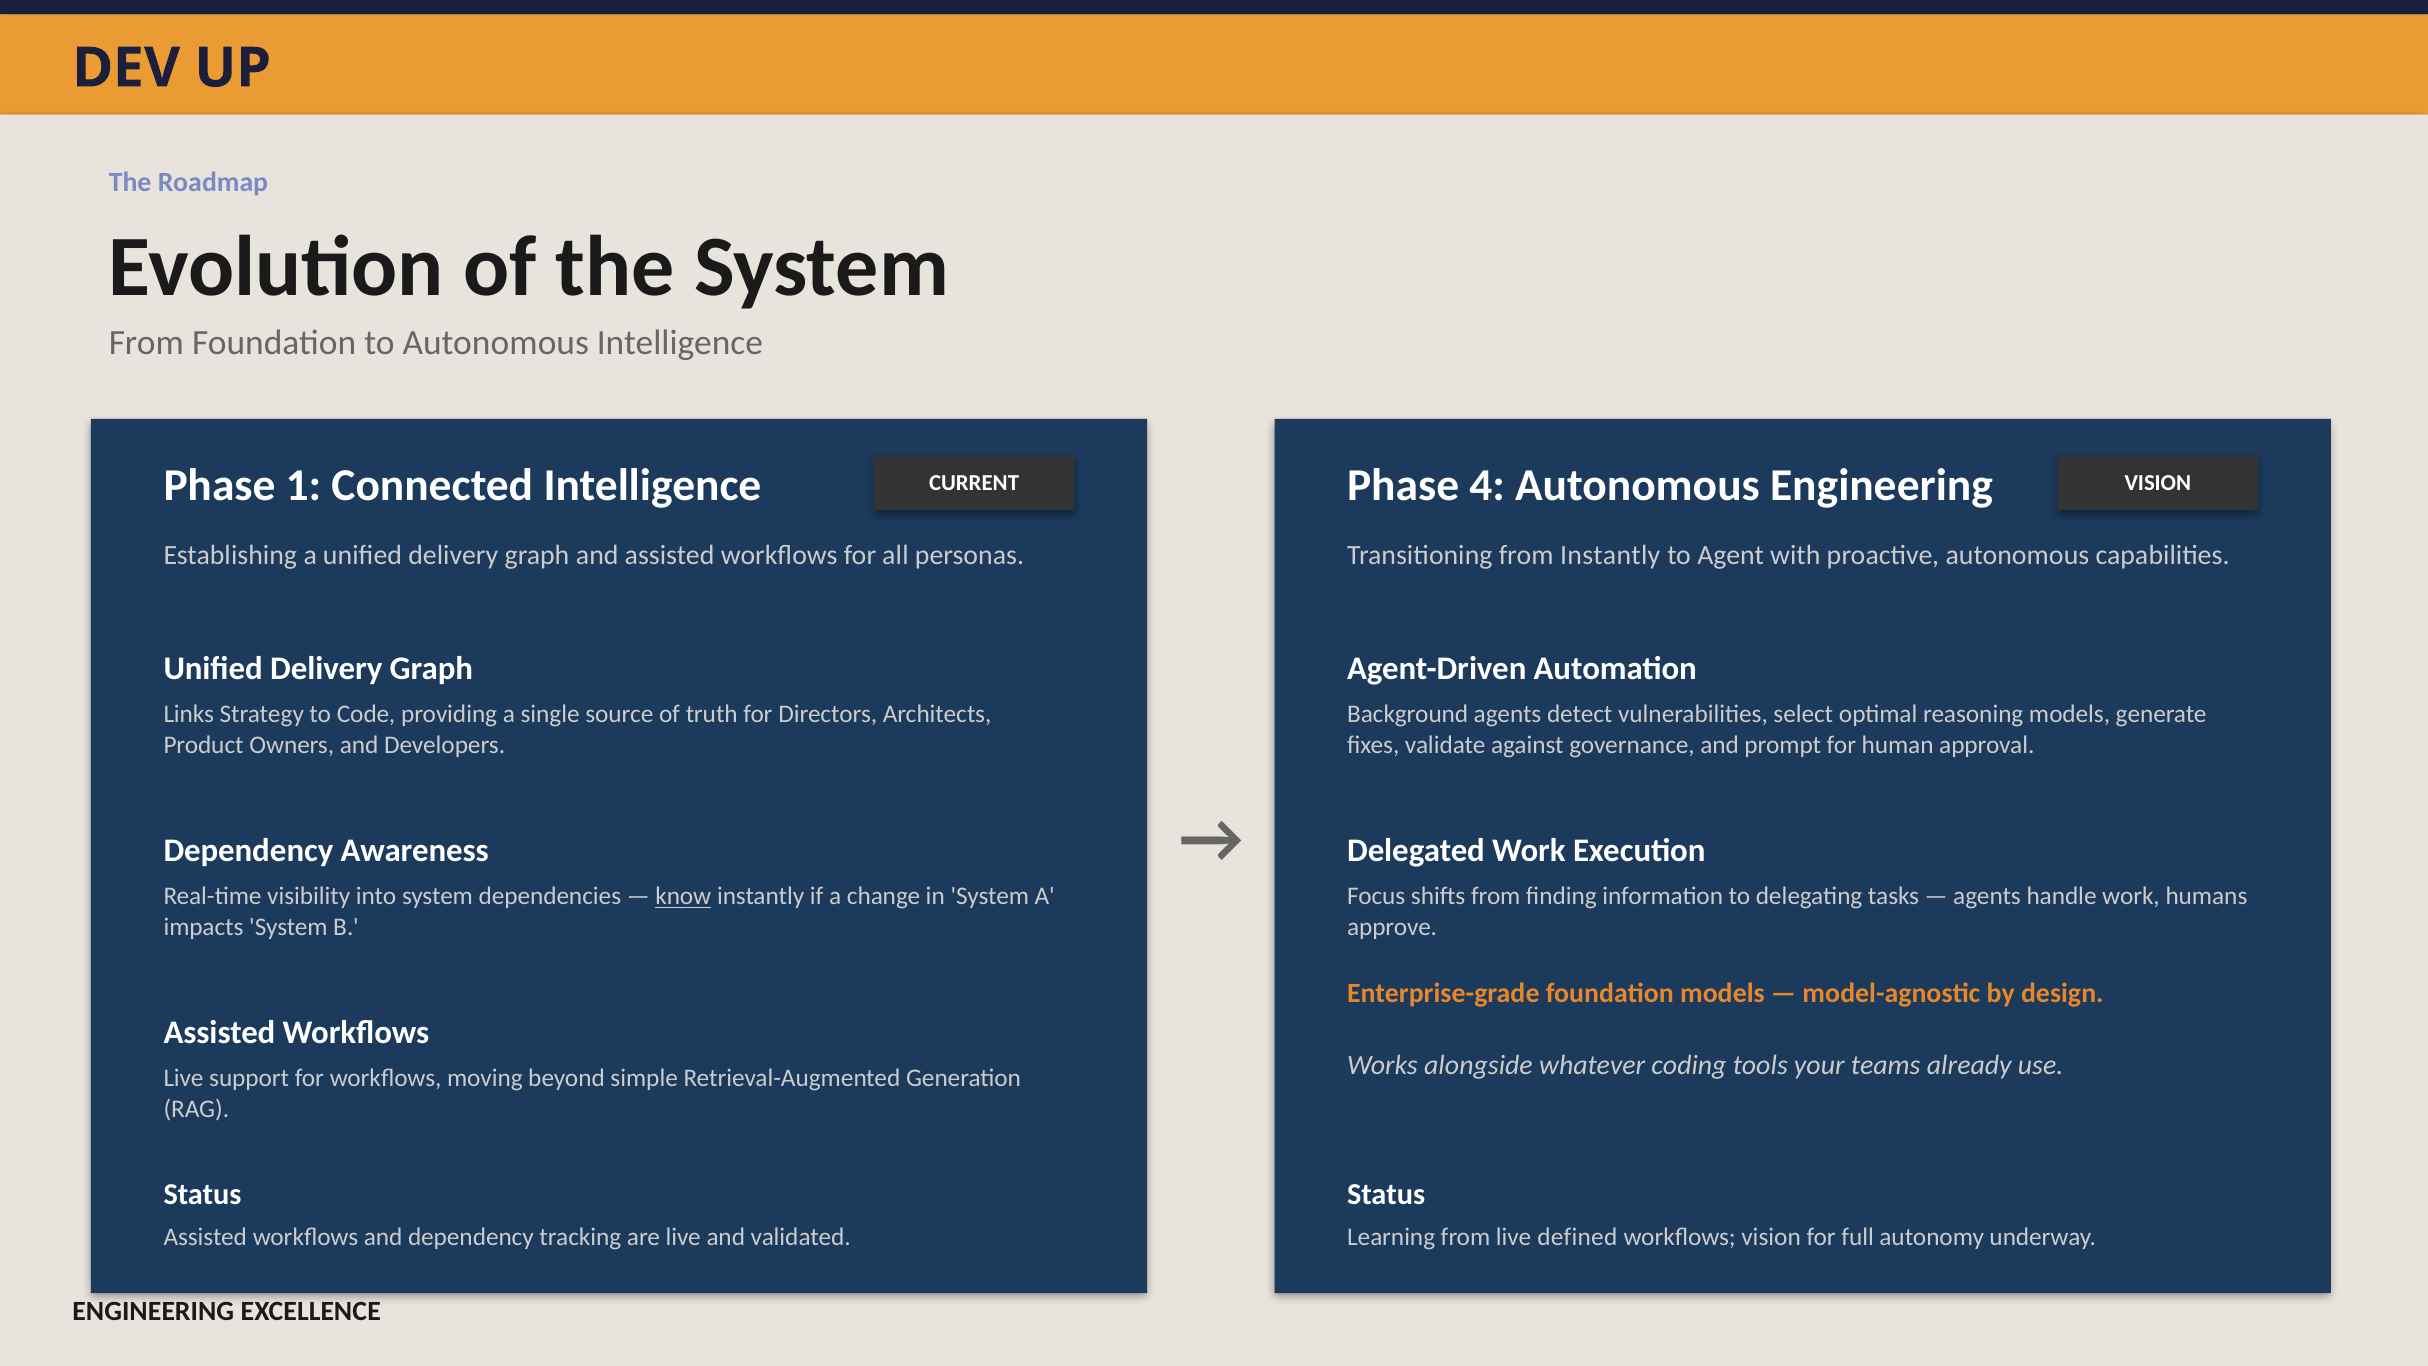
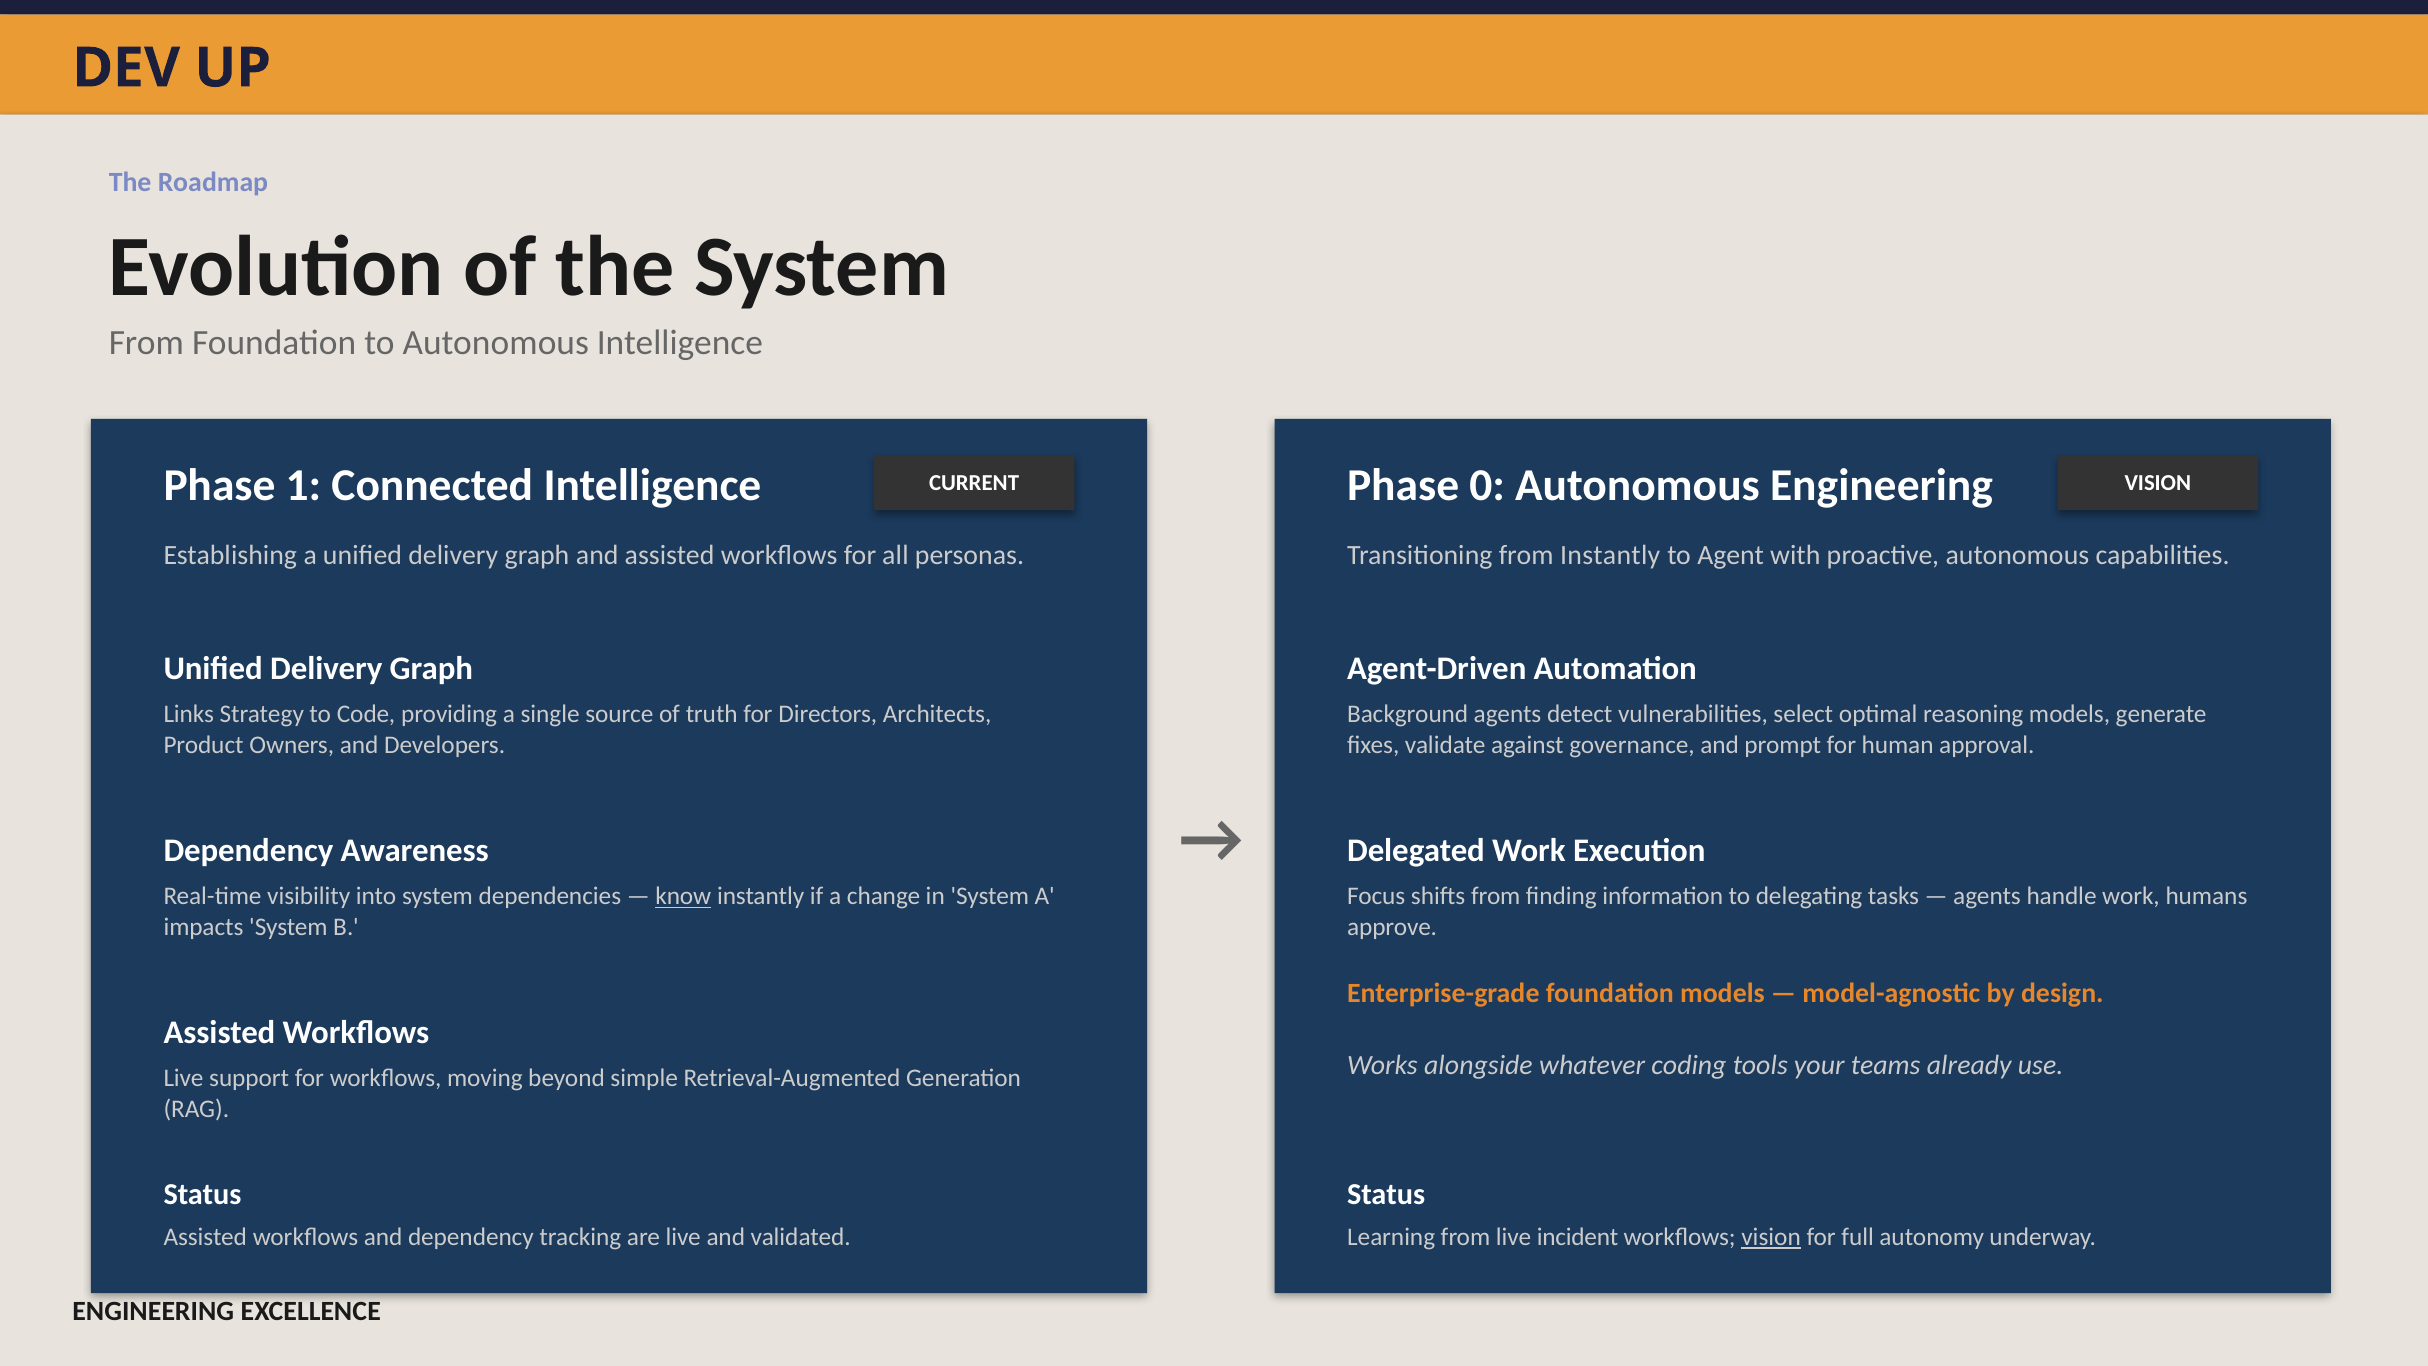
4: 4 -> 0 (1487, 486)
defined: defined -> incident (1578, 1237)
vision underline: none -> present (1771, 1237)
